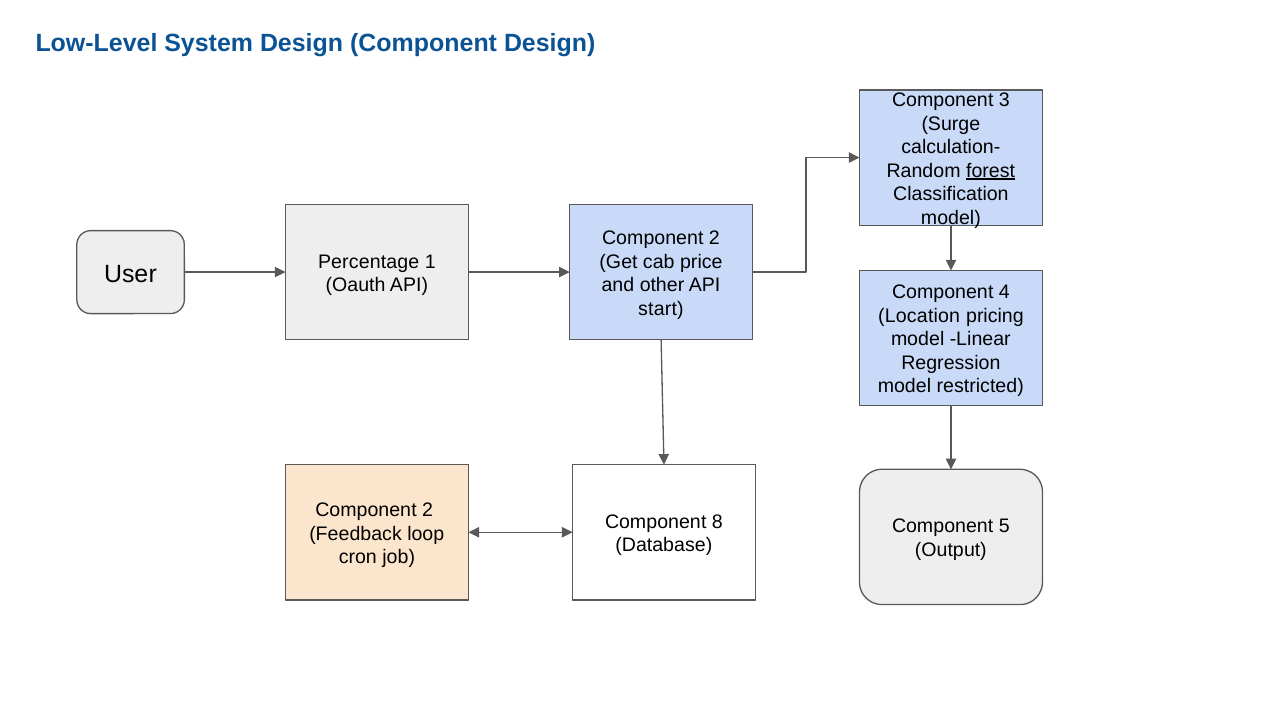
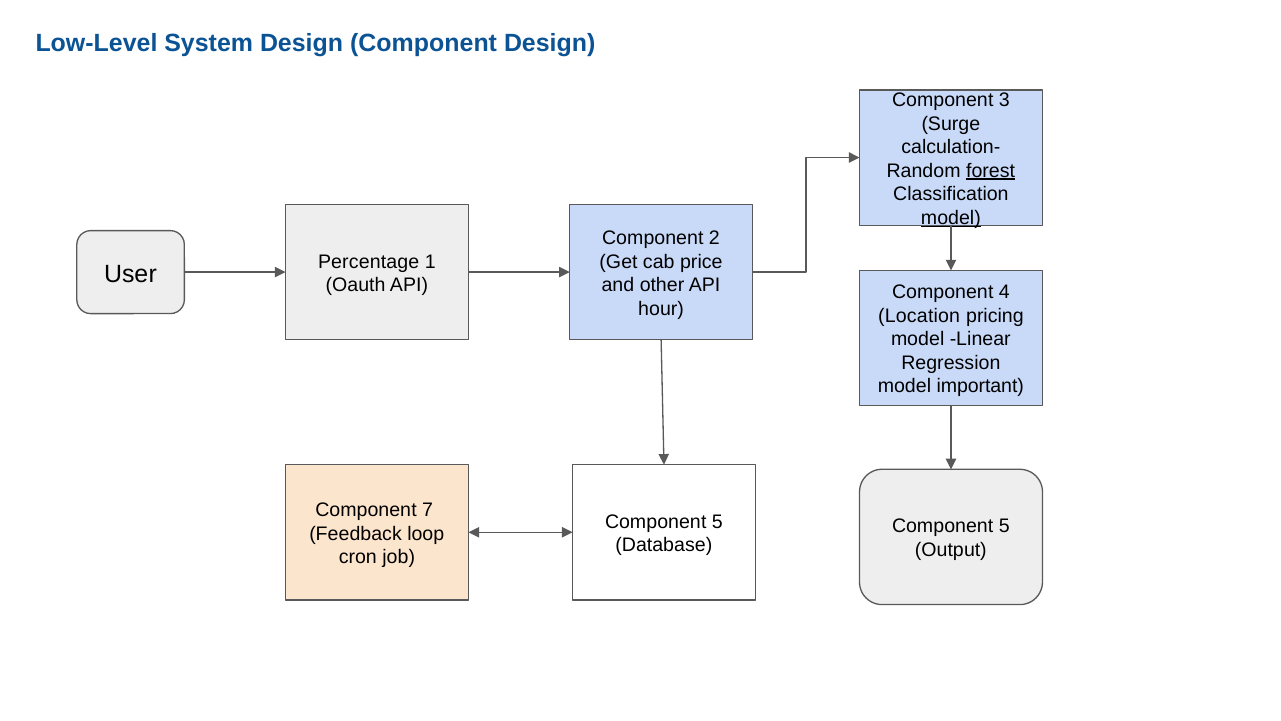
model underline: none -> present (951, 218)
start: start -> hour (661, 309)
restricted: restricted -> important (980, 386)
2: 2 -> 7 (428, 510)
8: 8 -> 5 (717, 522)
